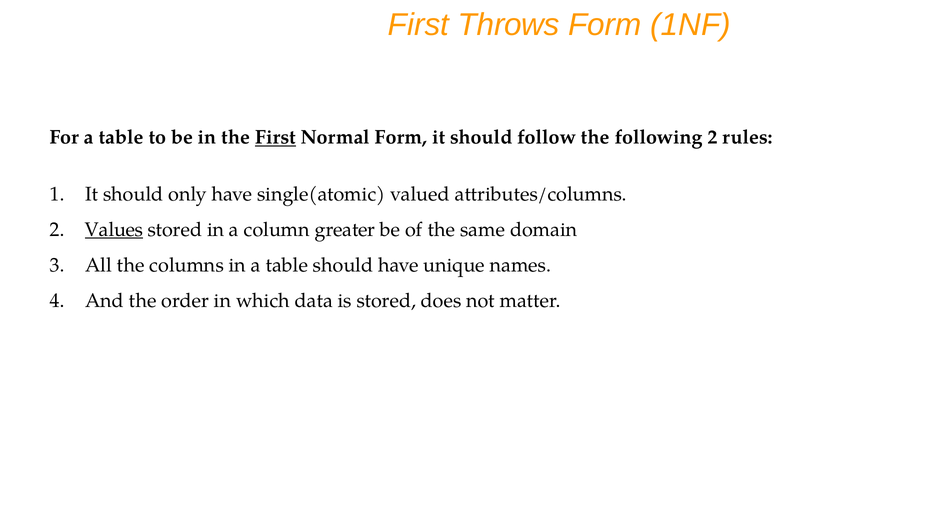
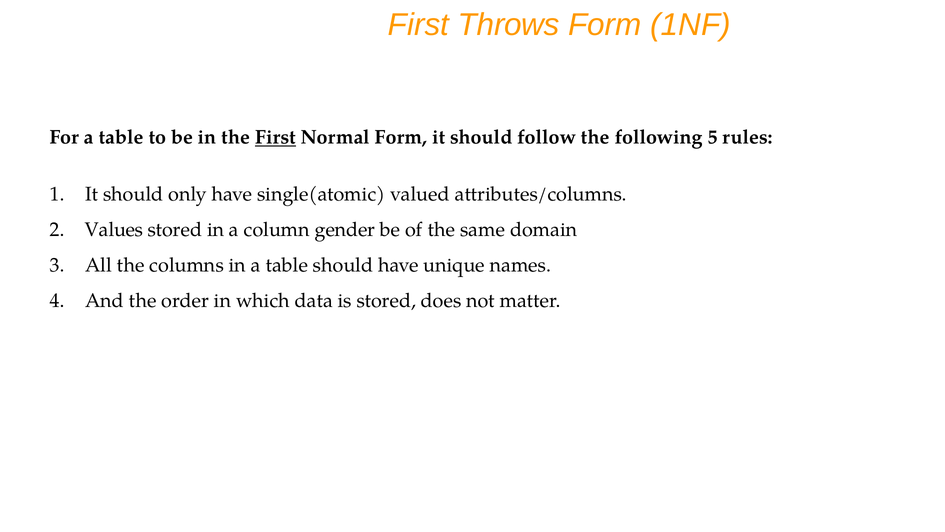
following 2: 2 -> 5 (713, 137)
Values underline: present -> none (114, 229)
greater: greater -> gender (345, 229)
